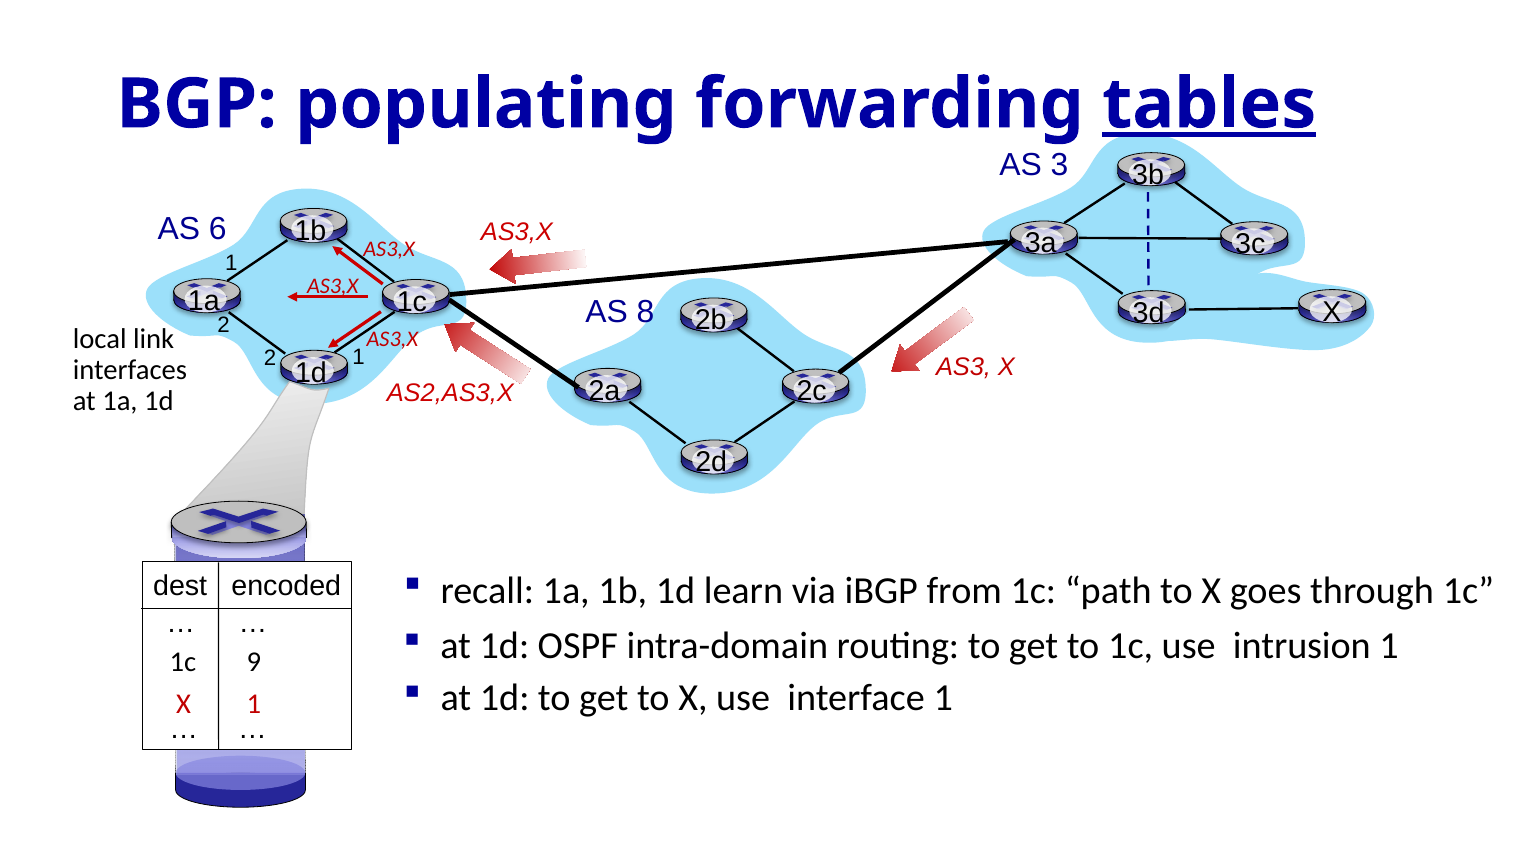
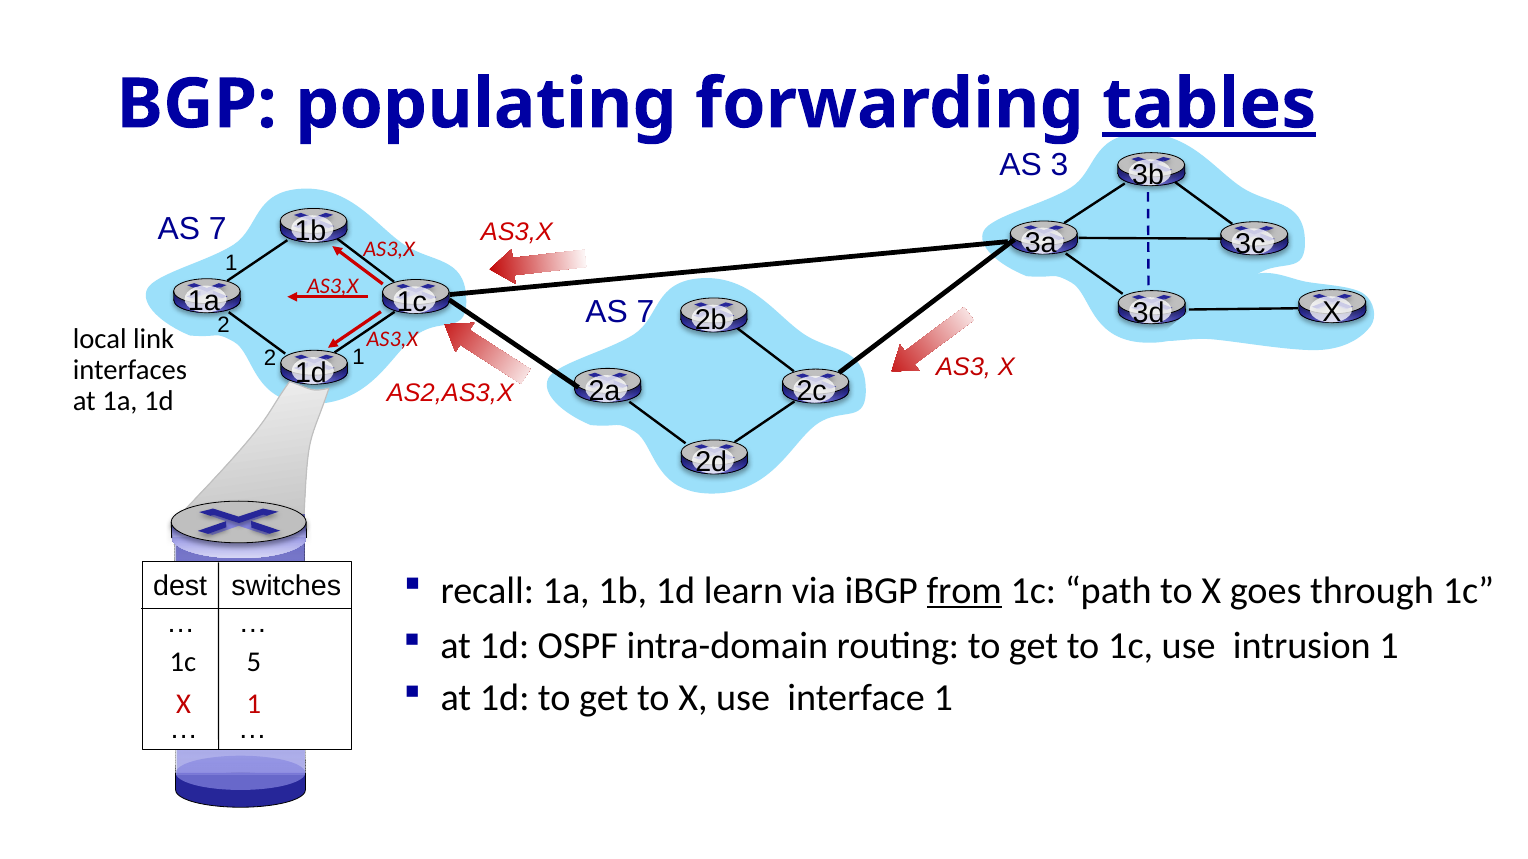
6: 6 -> 7 (218, 230)
8: 8 -> 7 (646, 313)
from underline: none -> present (964, 591)
encoded: encoded -> switches (286, 587)
9: 9 -> 5 (254, 663)
